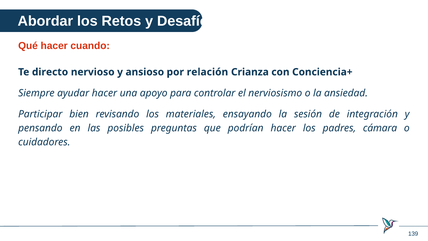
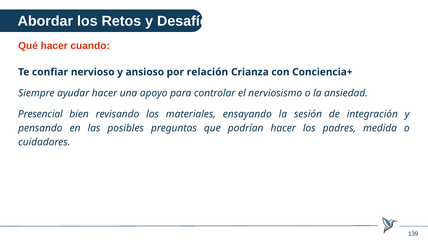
directo: directo -> confiar (50, 72)
Participar: Participar -> Presencial (40, 114)
cámara: cámara -> medida (380, 128)
